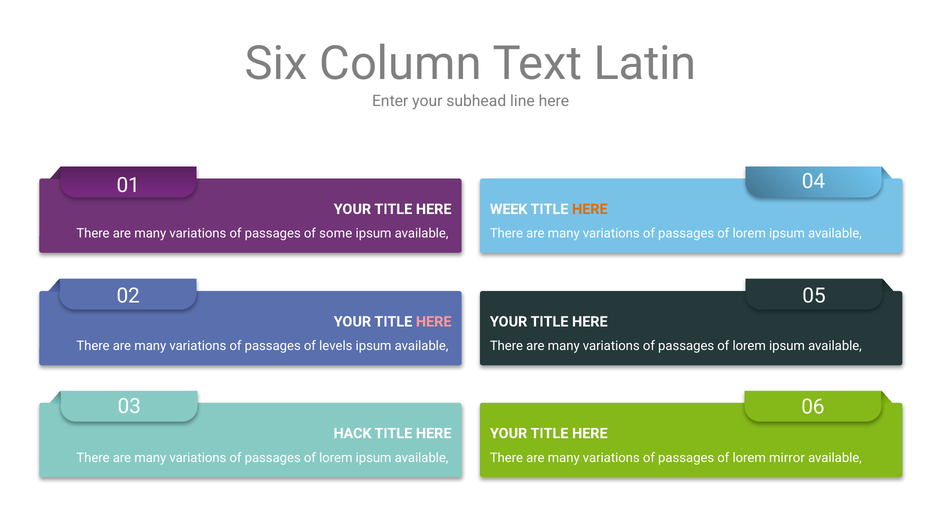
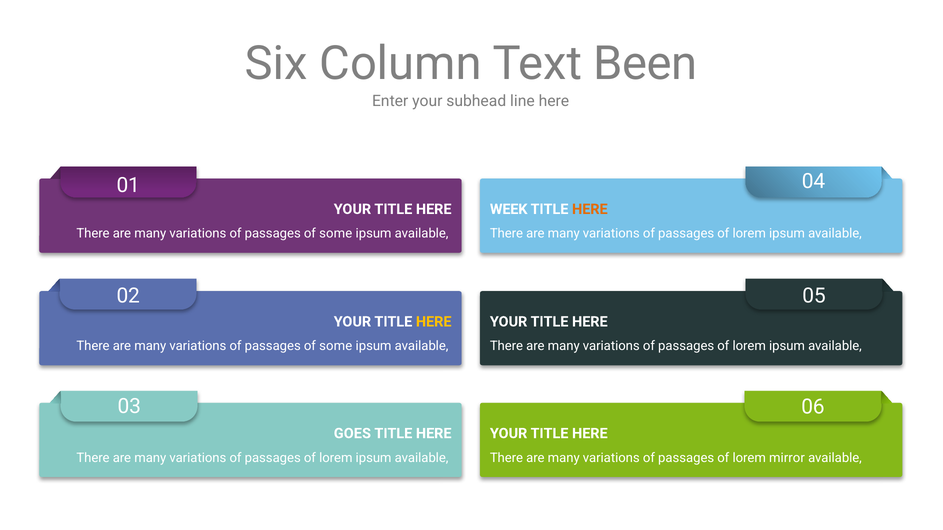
Latin: Latin -> Been (645, 64)
HERE colour: pink -> yellow (434, 322)
levels: levels -> some (336, 346)
HACK: HACK -> GOES (352, 434)
